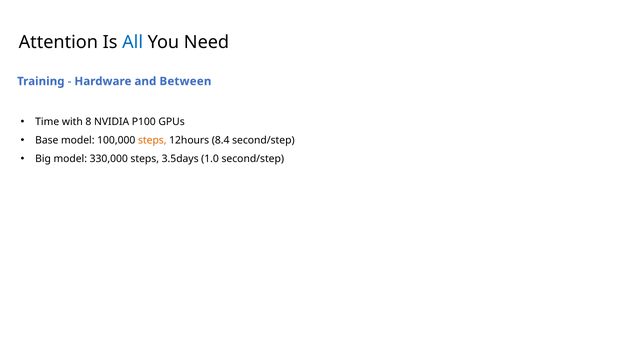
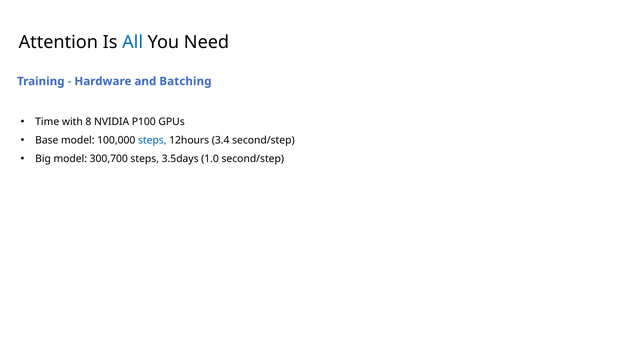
Between: Between -> Batching (185, 81)
steps colour: orange -> blue (152, 141)
8.4: 8.4 -> 3.4 (221, 141)
330,000: 330,000 -> 300,700 (109, 159)
